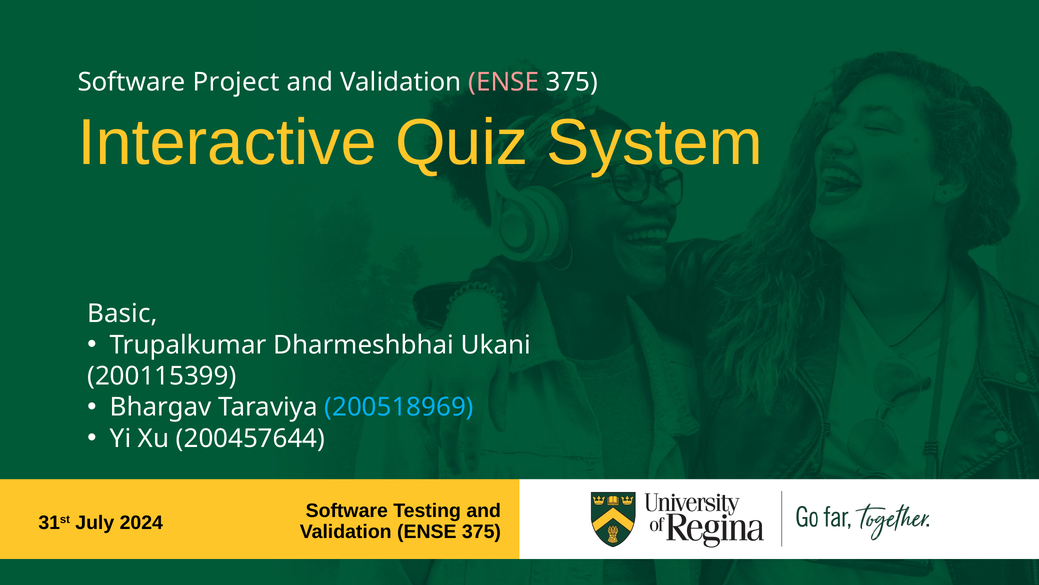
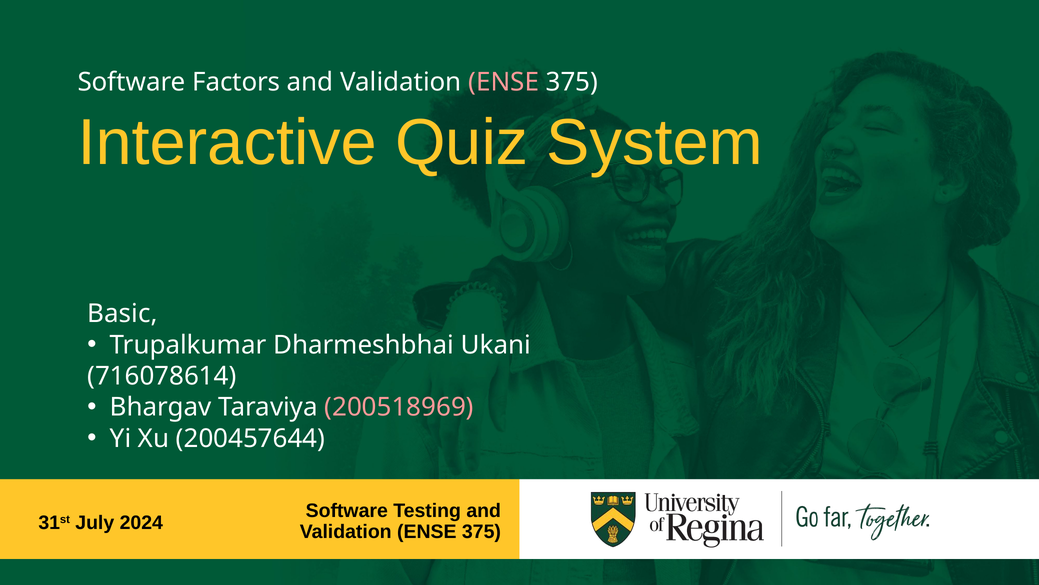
Project: Project -> Factors (236, 82)
200115399: 200115399 -> 716078614 (162, 376)
200518969 colour: light blue -> pink (399, 407)
